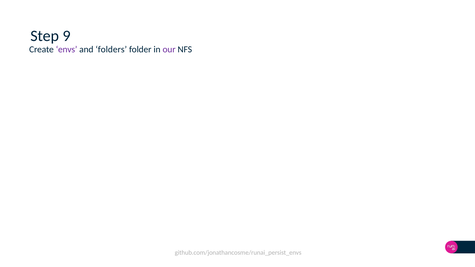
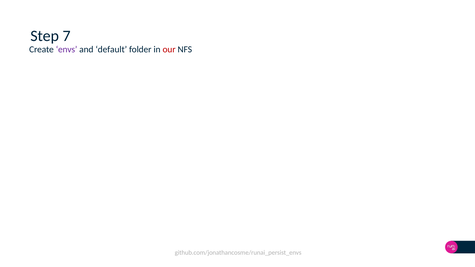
9: 9 -> 7 (67, 36)
folders: folders -> default (111, 49)
our colour: purple -> red (169, 49)
